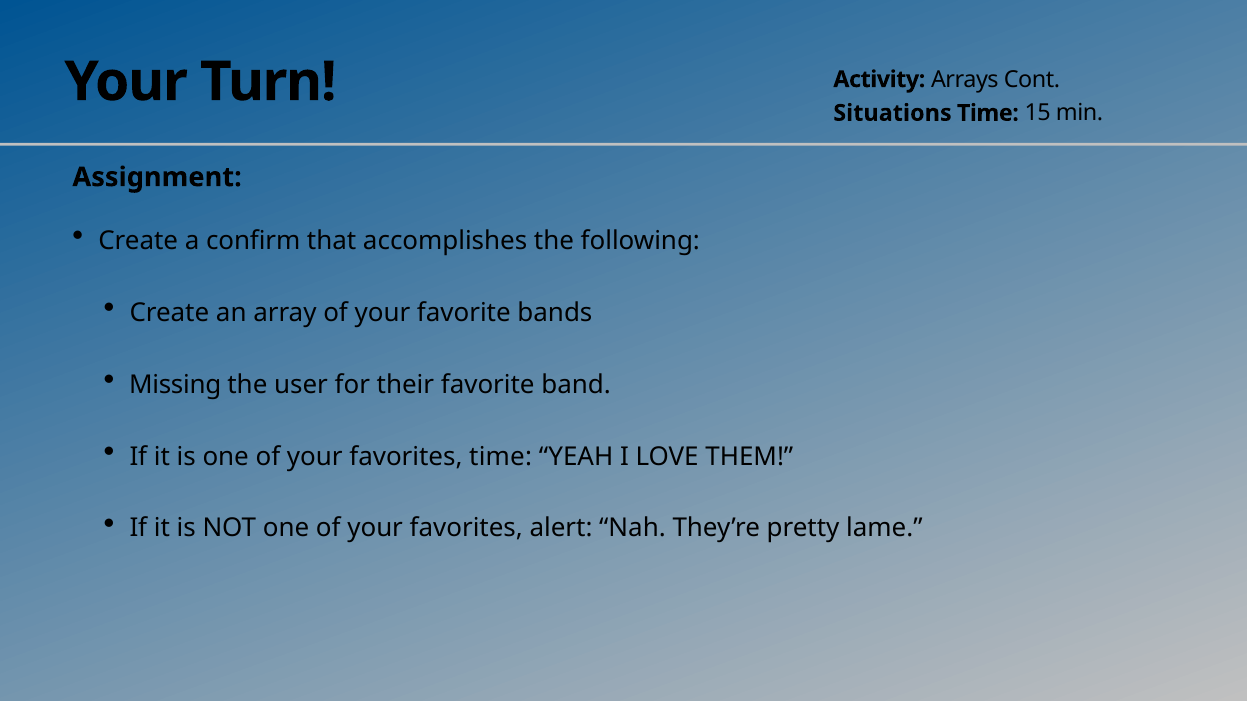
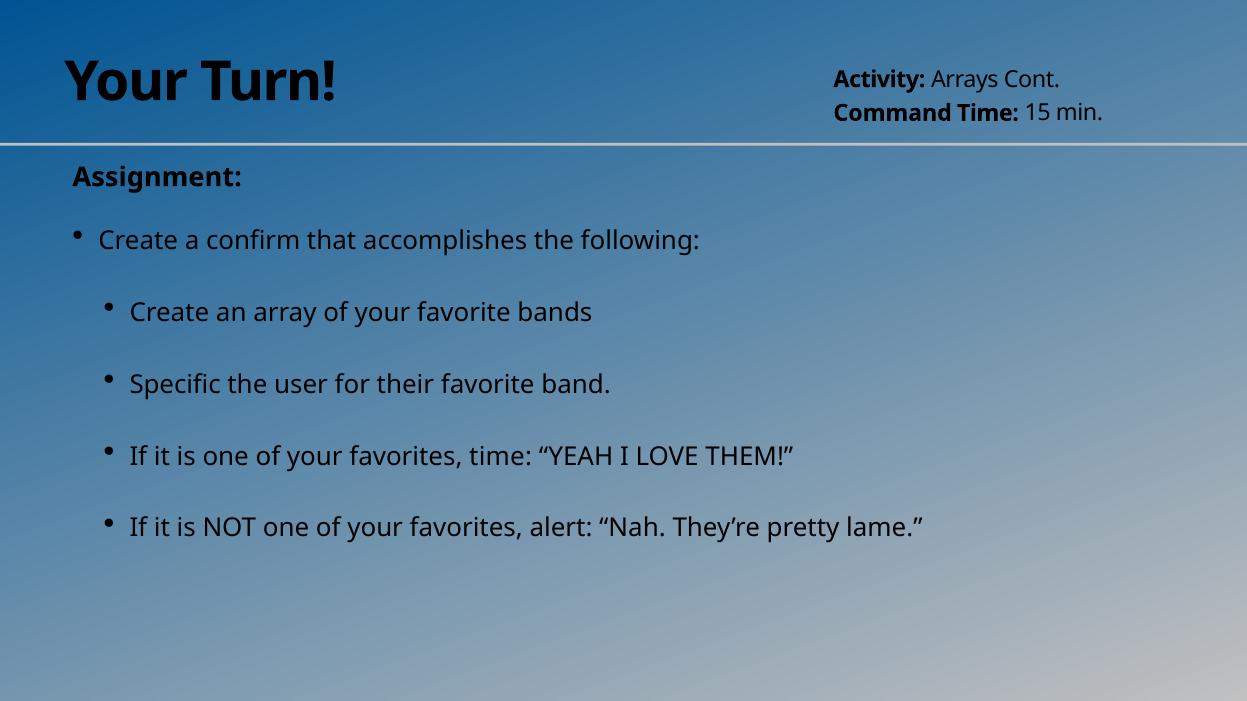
Situations: Situations -> Command (893, 113)
Missing: Missing -> Specific (175, 385)
